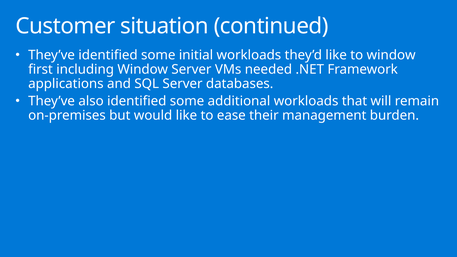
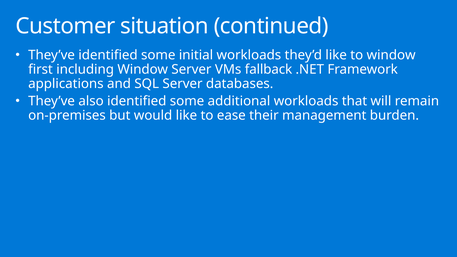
needed: needed -> fallback (268, 70)
